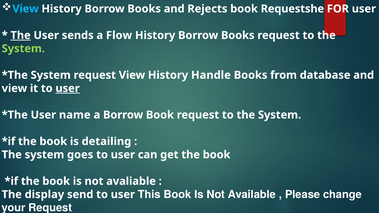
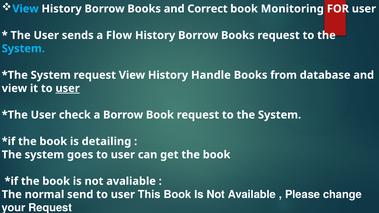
Rejects: Rejects -> Correct (207, 9)
Requestshe: Requestshe -> Monitoring (292, 9)
The underline: present -> none (21, 35)
System colour: light green -> light blue (23, 49)
name: name -> check (75, 115)
display: display -> normal (44, 195)
